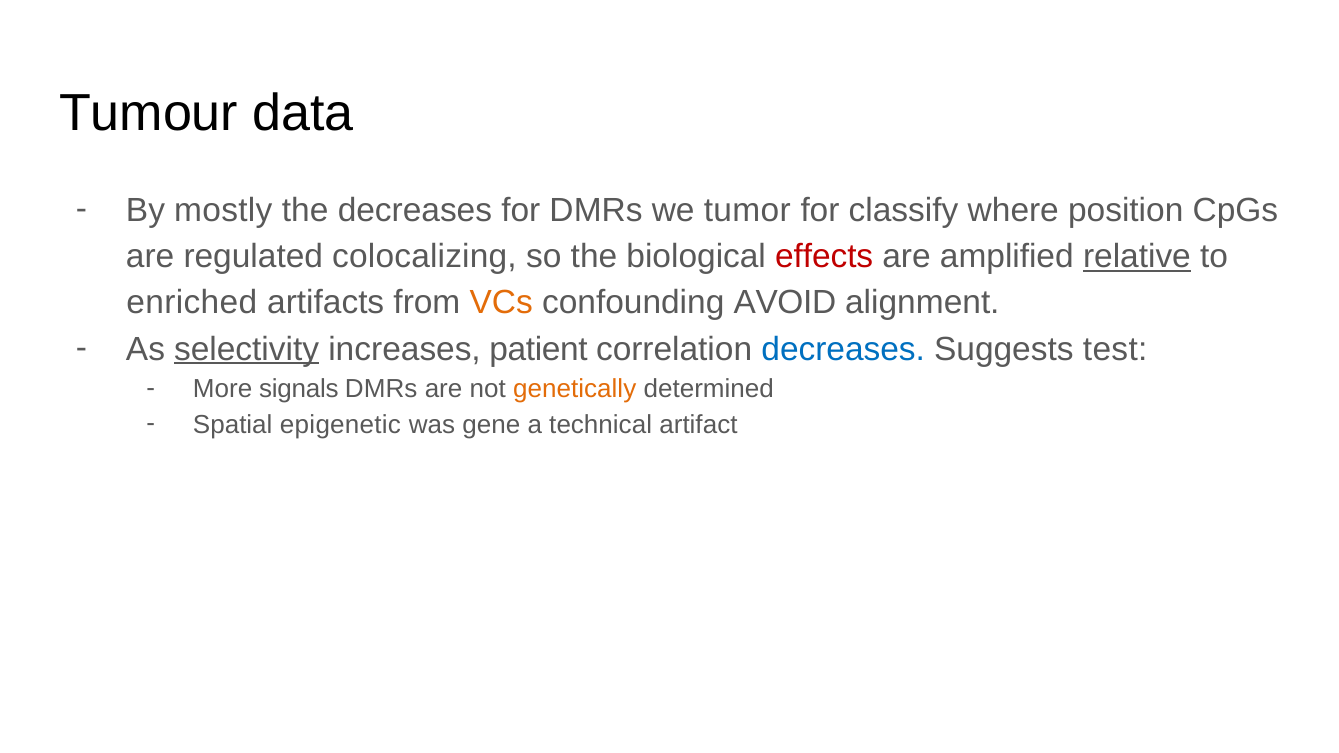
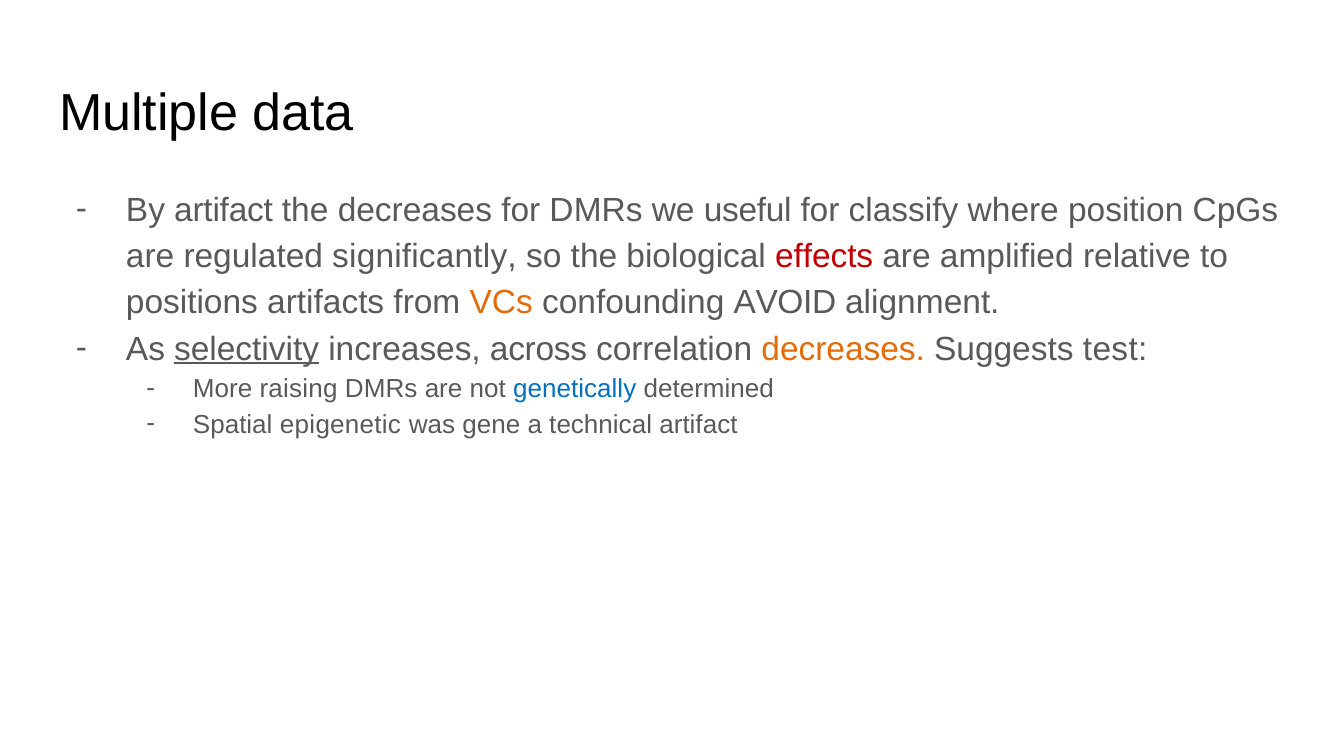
Tumour: Tumour -> Multiple (149, 113)
By mostly: mostly -> artifact (224, 211)
tumor: tumor -> useful (748, 211)
colocalizing: colocalizing -> significantly (424, 257)
relative underline: present -> none (1137, 257)
enriched: enriched -> positions (192, 303)
patient: patient -> across (539, 349)
decreases colour: blue -> orange (843, 349)
signals: signals -> raising (299, 389)
genetically colour: orange -> blue (575, 389)
